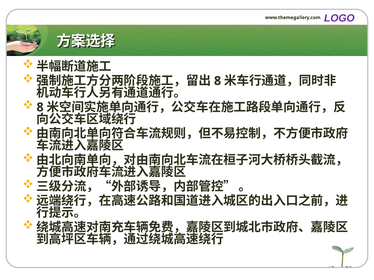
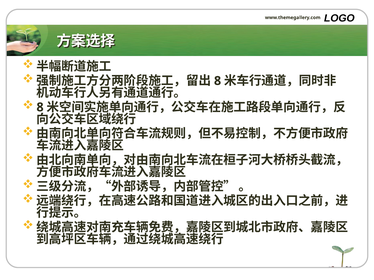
LOGO colour: purple -> black (339, 18)
